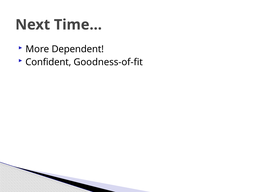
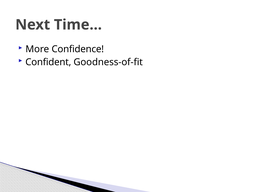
Dependent: Dependent -> Confidence (78, 49)
